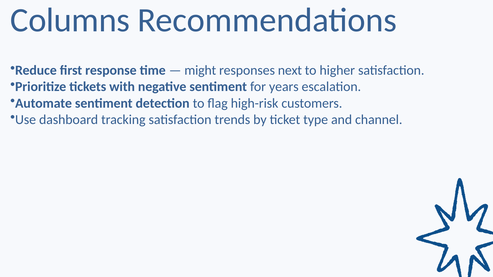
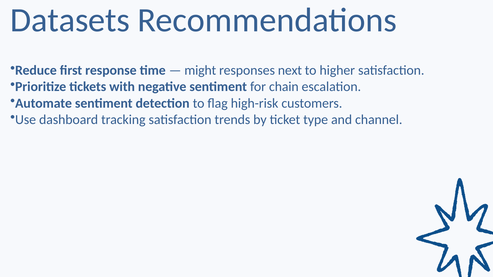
Columns: Columns -> Datasets (70, 20)
years: years -> chain (284, 87)
